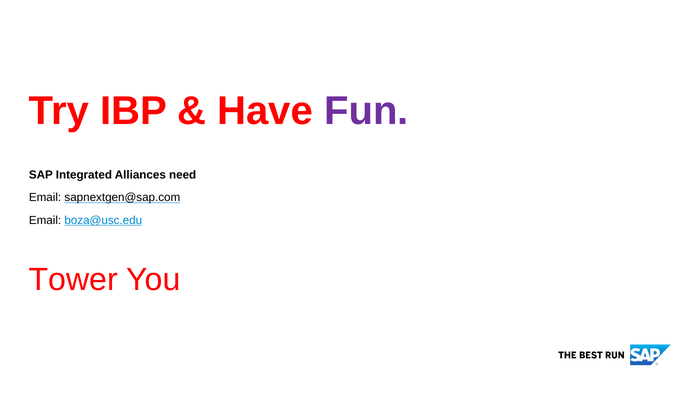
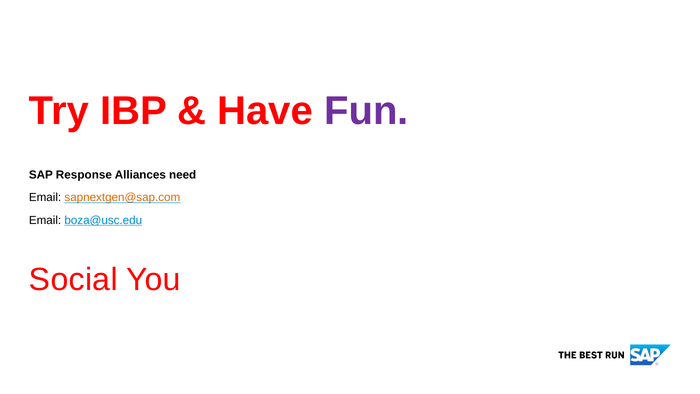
Integrated: Integrated -> Response (84, 175)
sapnextgen@sap.com colour: black -> orange (122, 197)
Tower: Tower -> Social (73, 279)
